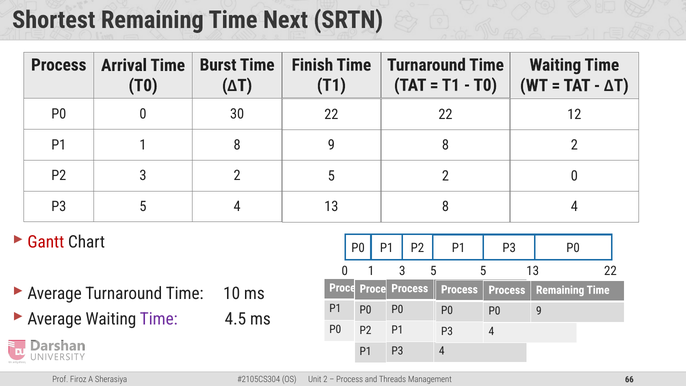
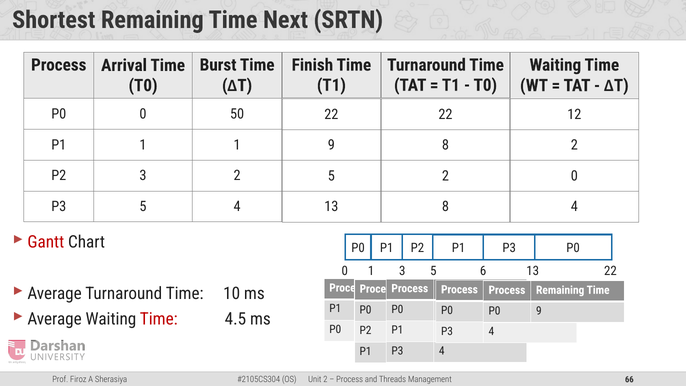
30: 30 -> 50 (237, 114)
1 8: 8 -> 1 (237, 145)
0 5: 5 -> 6 (483, 271)
Time colour: purple -> red (159, 319)
